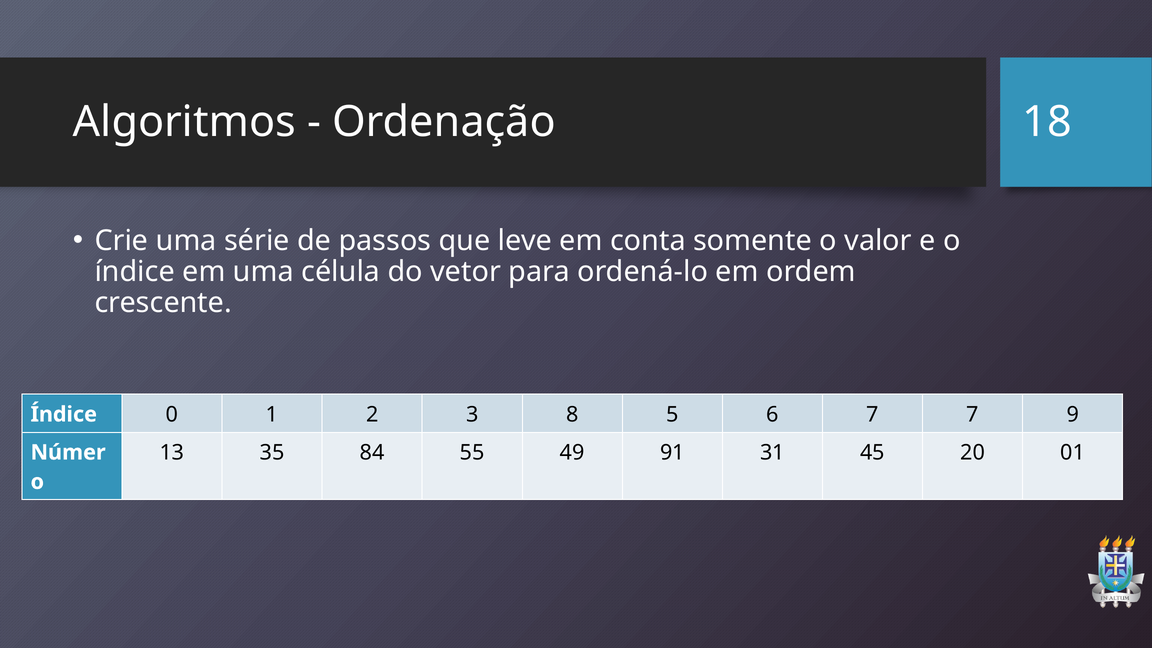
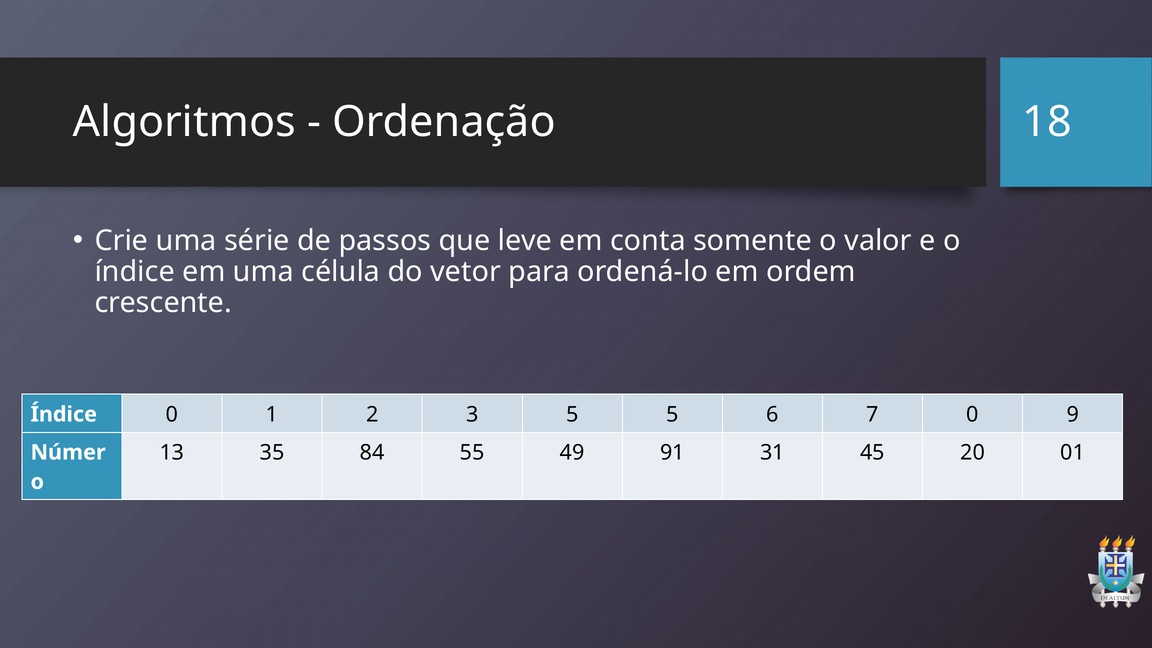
3 8: 8 -> 5 (572, 414)
7 7: 7 -> 0 (973, 414)
